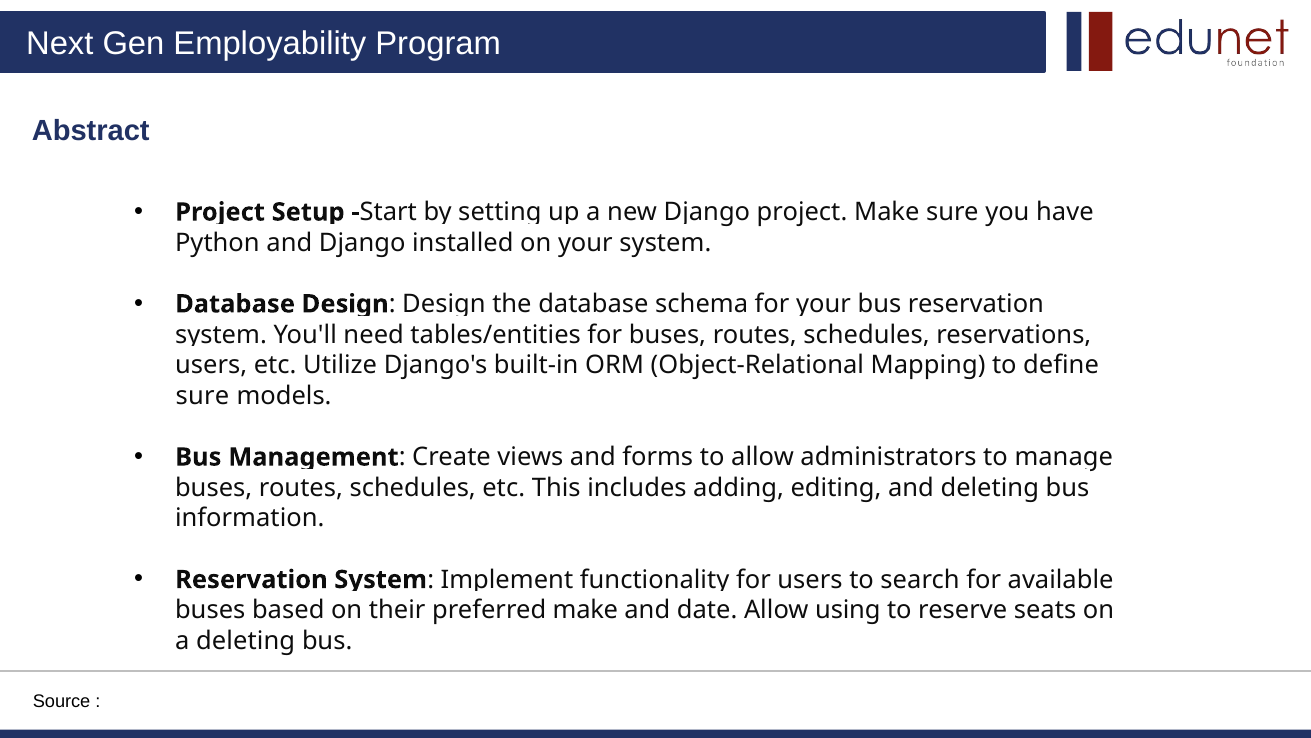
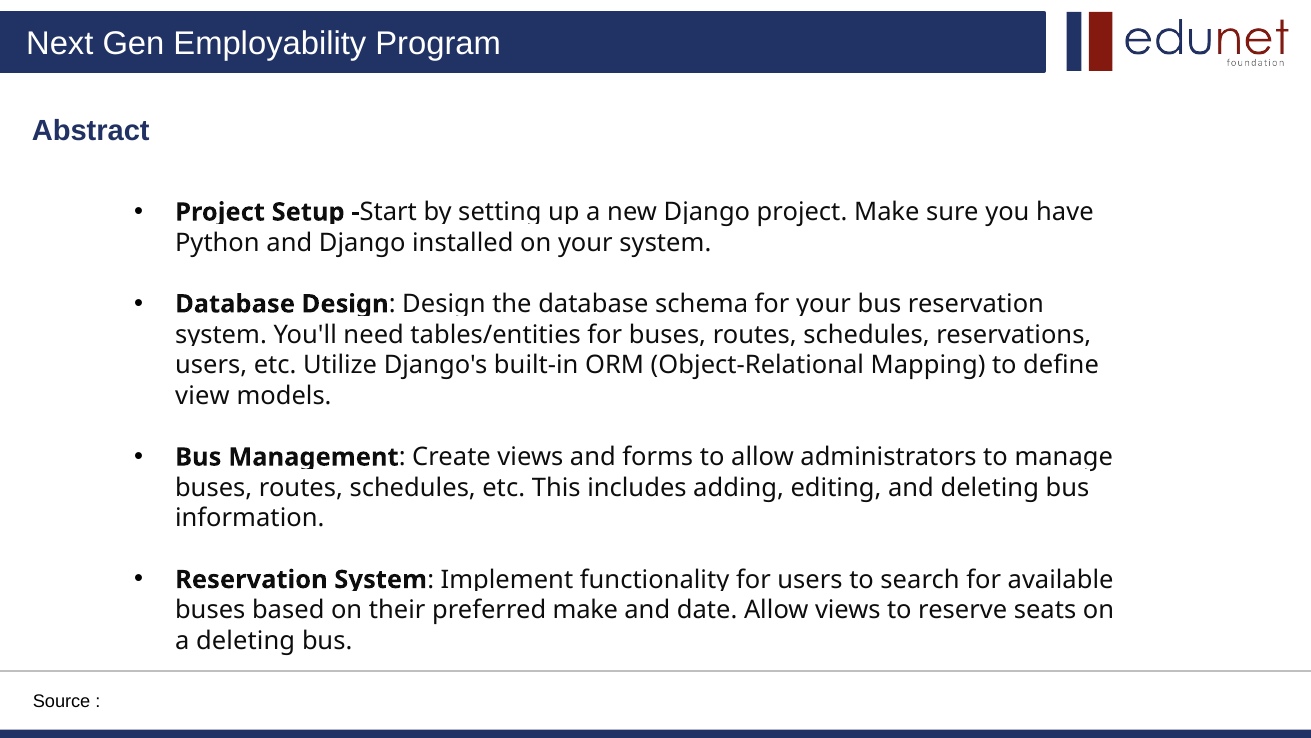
sure: sure -> view (202, 396)
Allow using: using -> views (848, 610)
